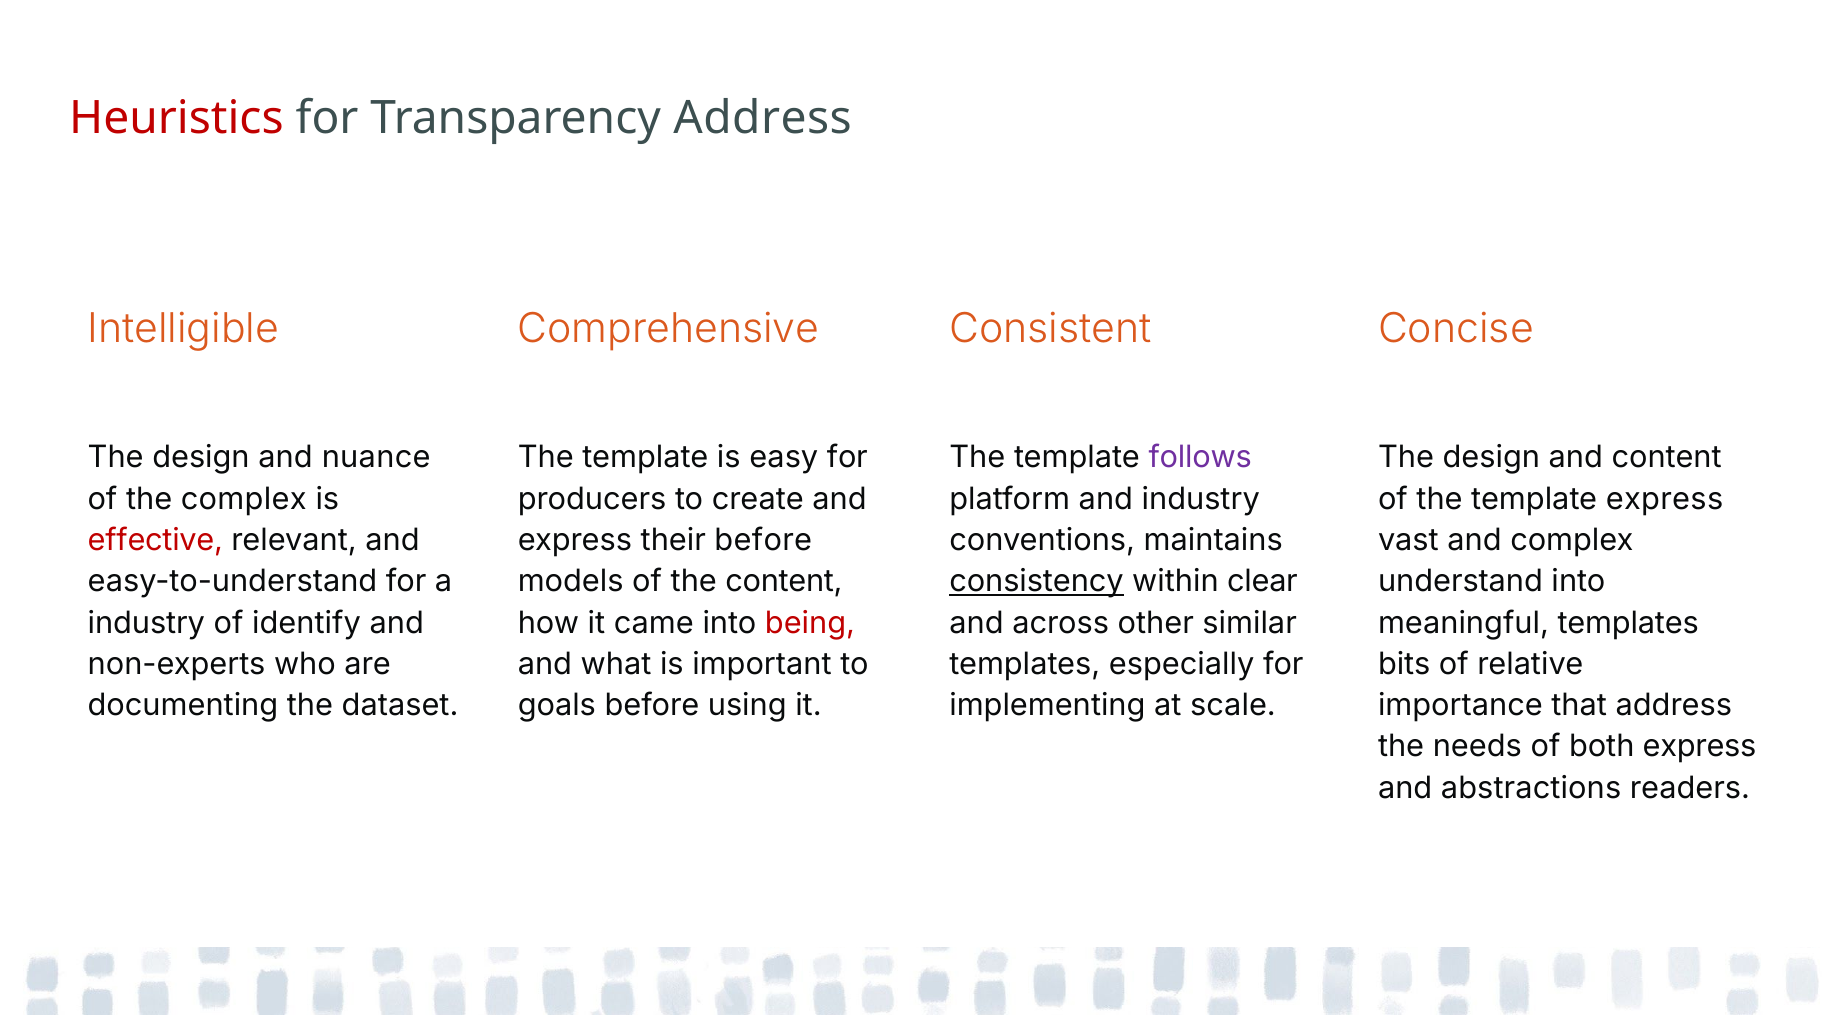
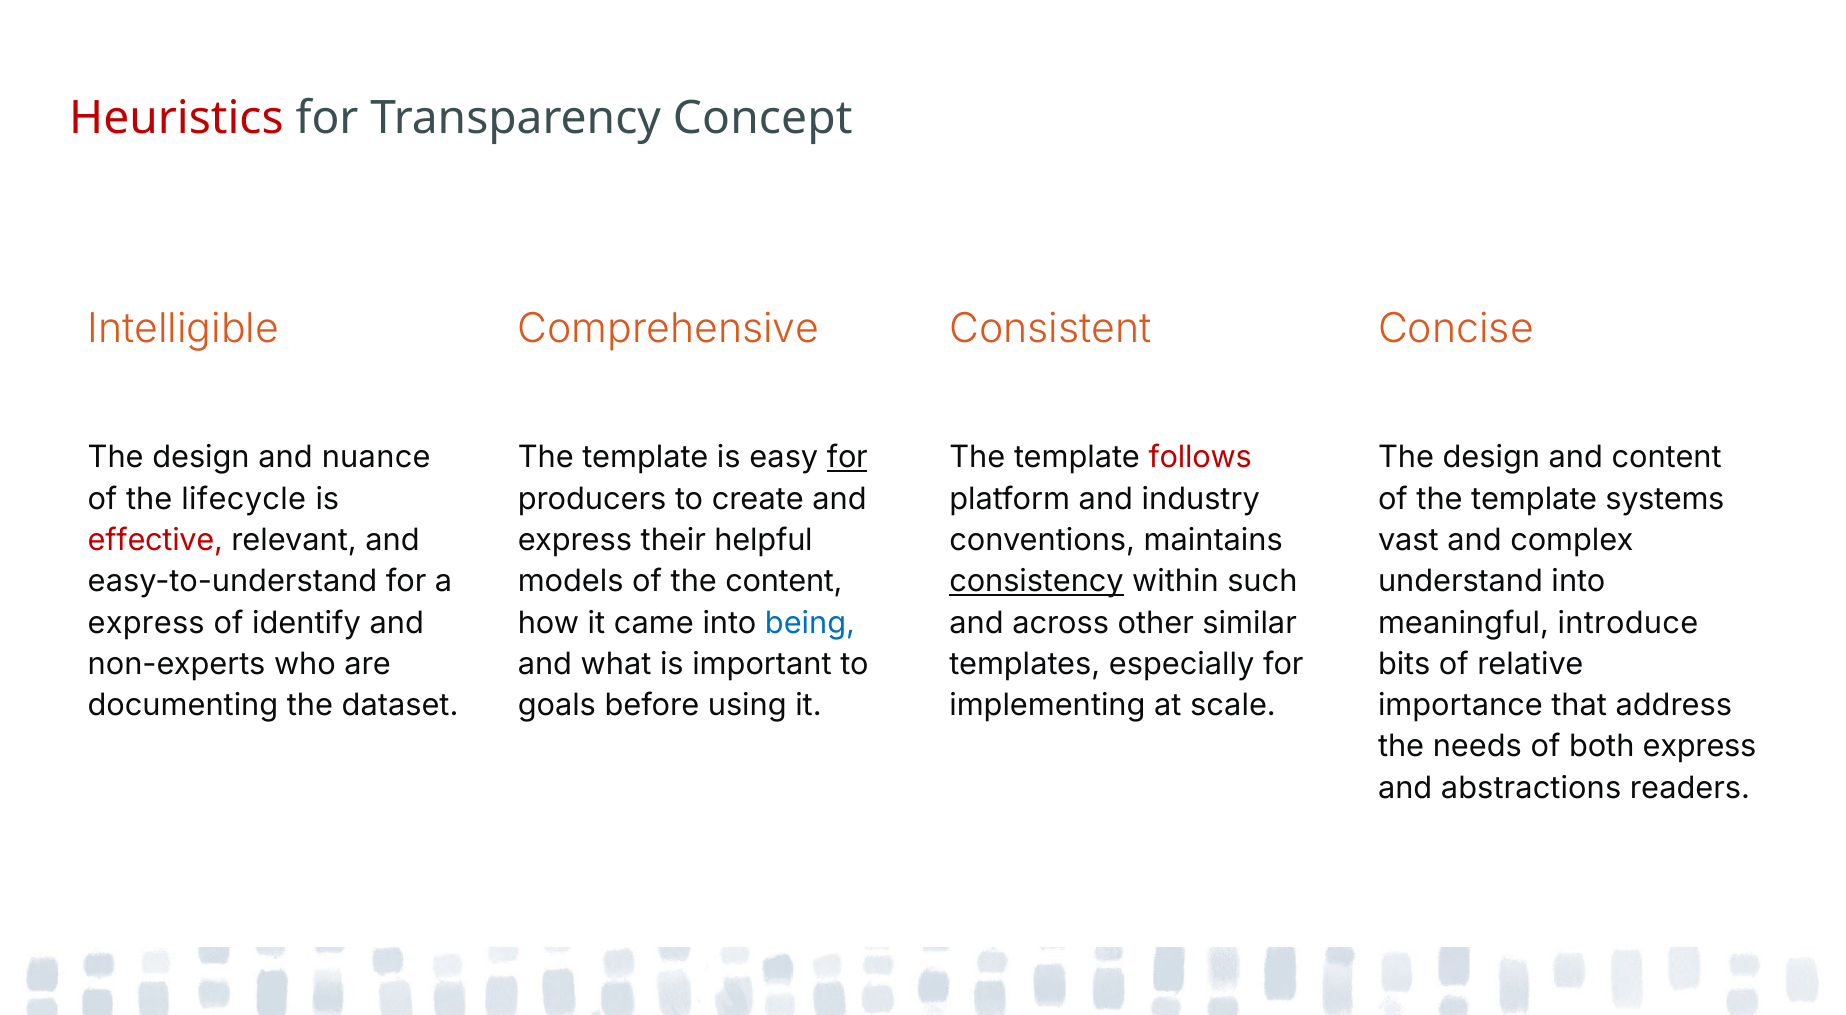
Transparency Address: Address -> Concept (763, 118)
for underline: none -> present (847, 458)
follows colour: purple -> red (1200, 458)
the complex: complex -> lifecycle (244, 499)
template express: express -> systems (1665, 499)
their before: before -> helpful (764, 540)
clear: clear -> such (1262, 582)
industry: industry -> express (146, 623)
being colour: red -> blue (810, 623)
meaningful templates: templates -> introduce (1628, 623)
